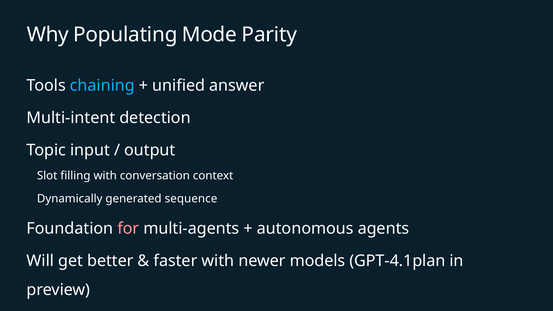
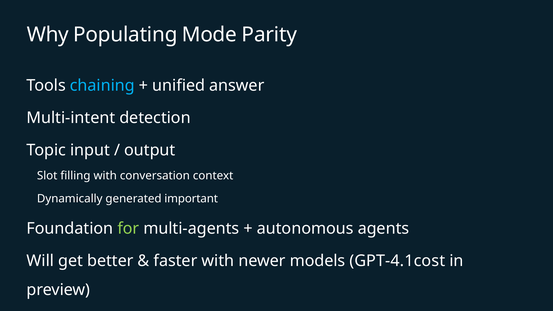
sequence: sequence -> important (191, 199)
for colour: pink -> light green (128, 228)
GPT-4.1plan: GPT-4.1plan -> GPT-4.1cost (397, 261)
